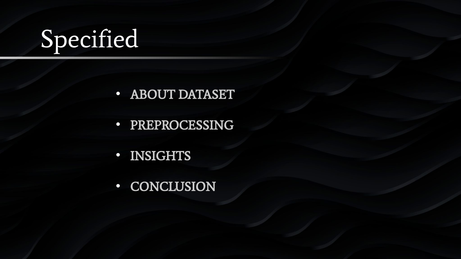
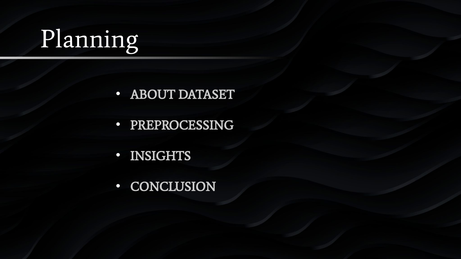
Specified: Specified -> Planning (90, 39)
